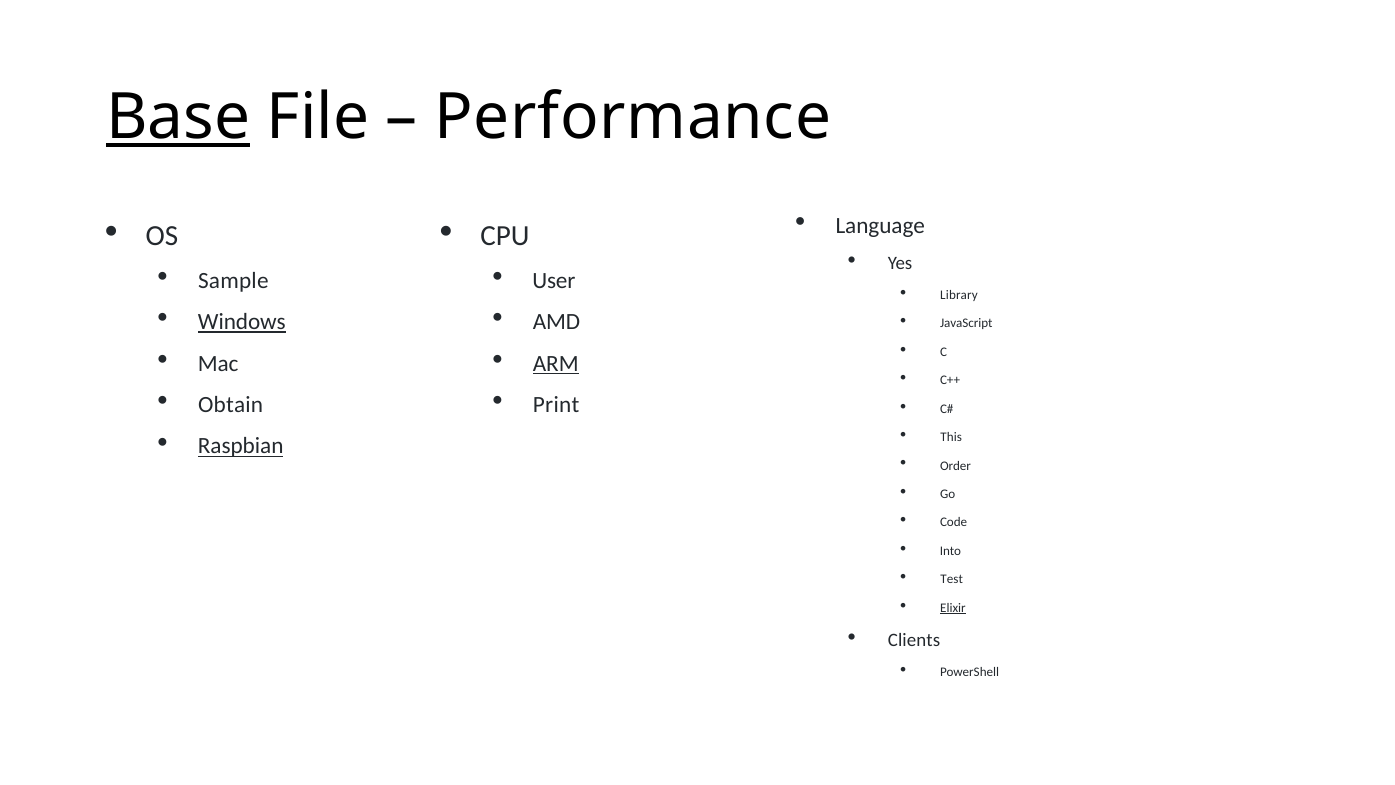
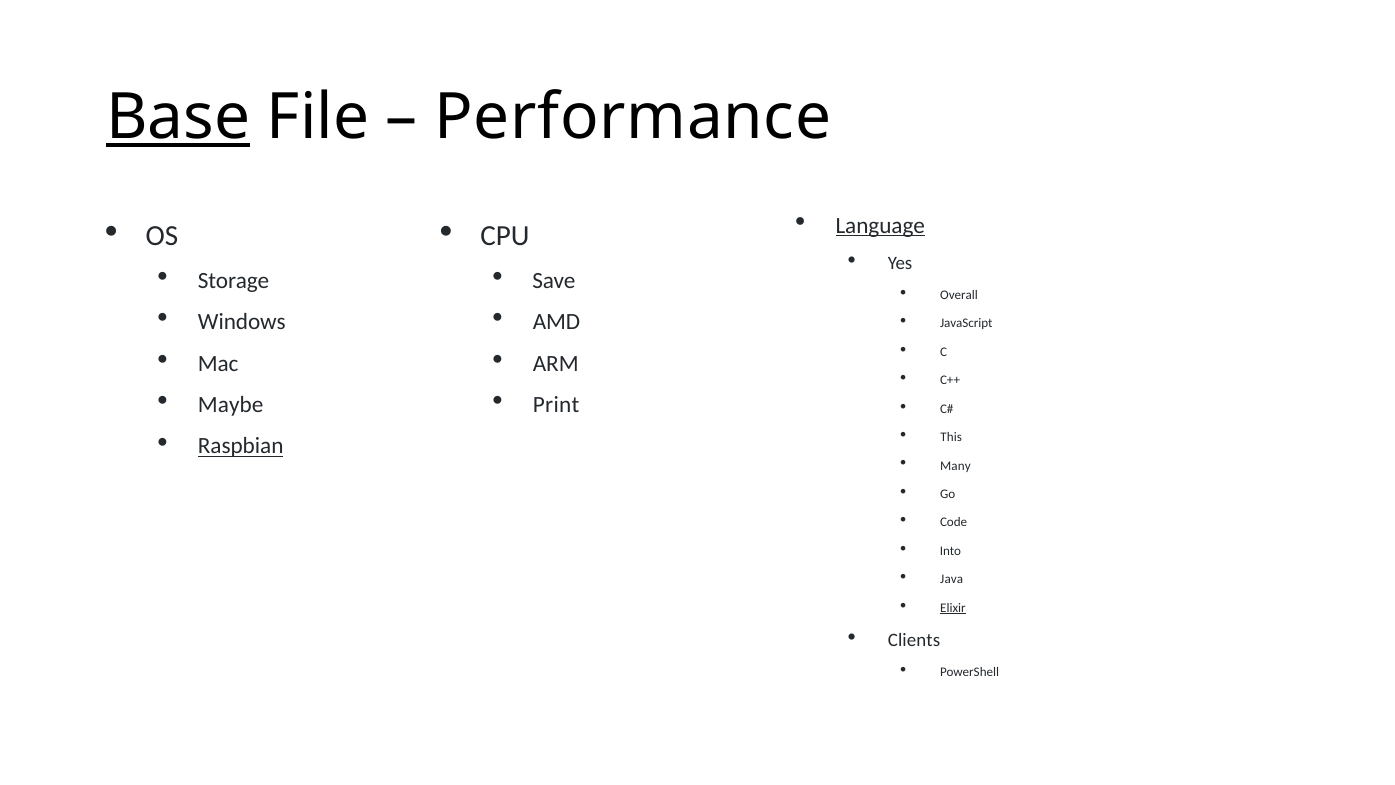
Language underline: none -> present (880, 225)
Sample: Sample -> Storage (234, 281)
User: User -> Save (554, 281)
Library: Library -> Overall (959, 295)
Windows underline: present -> none (242, 322)
ARM underline: present -> none (556, 363)
Obtain: Obtain -> Maybe (231, 405)
Order: Order -> Many (955, 465)
Test: Test -> Java (952, 579)
